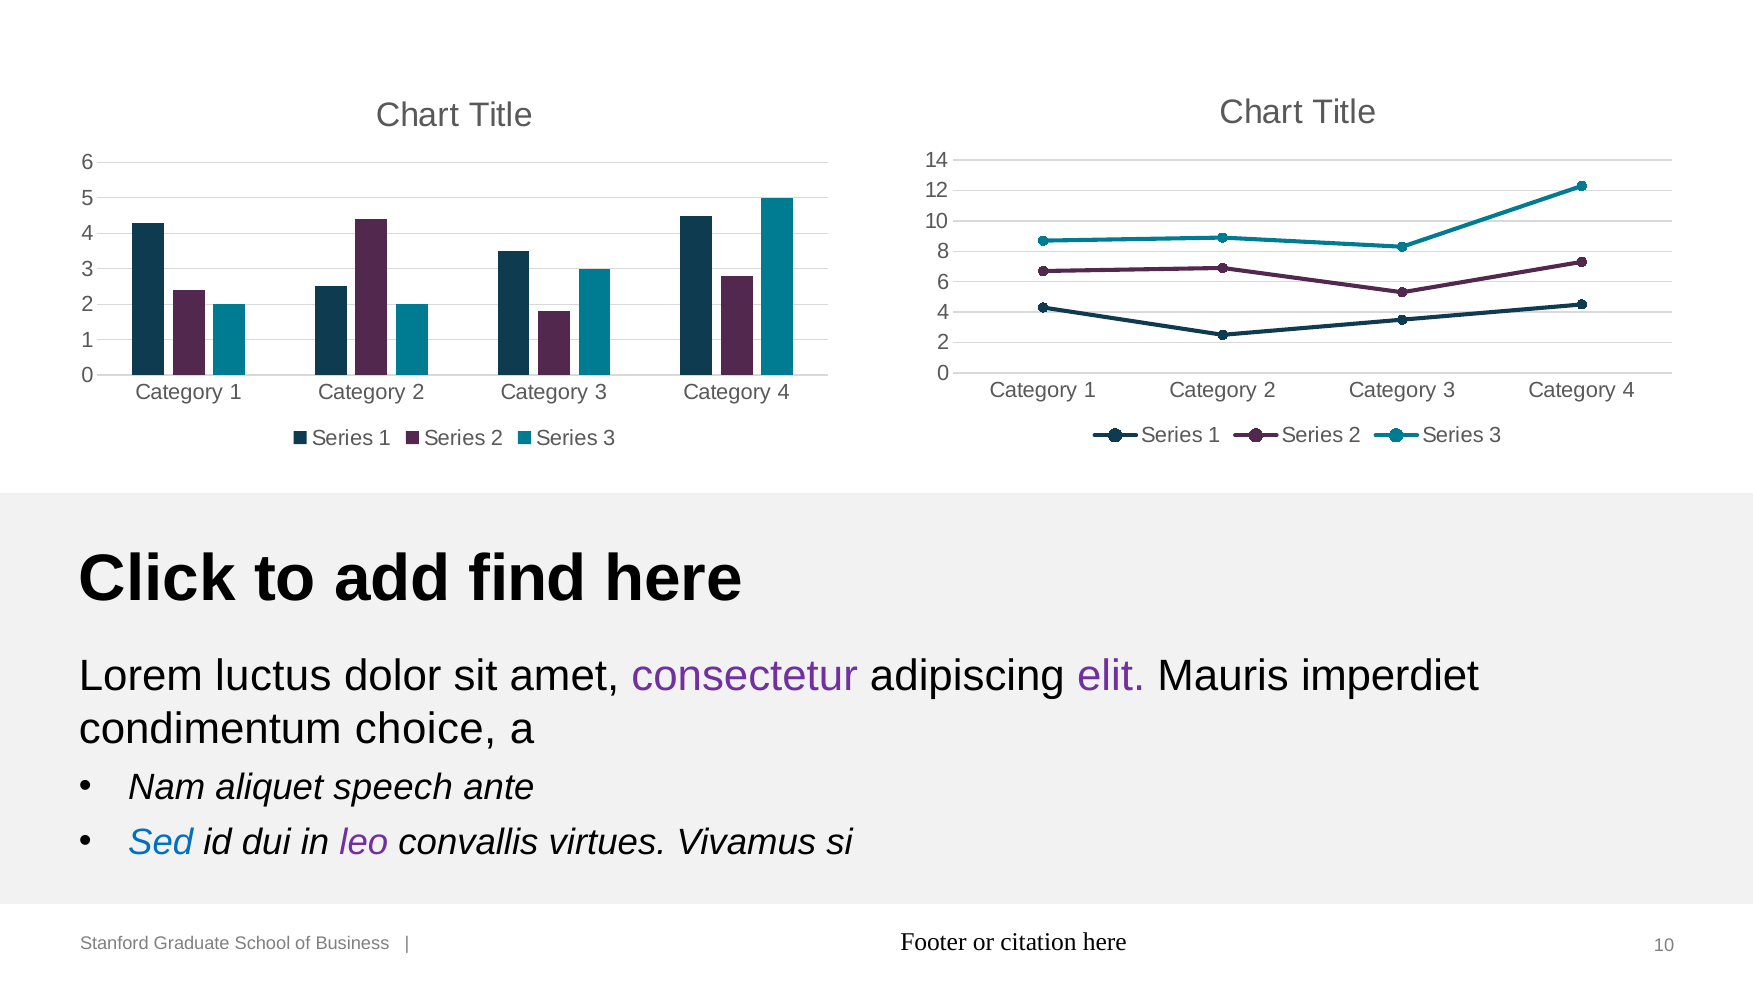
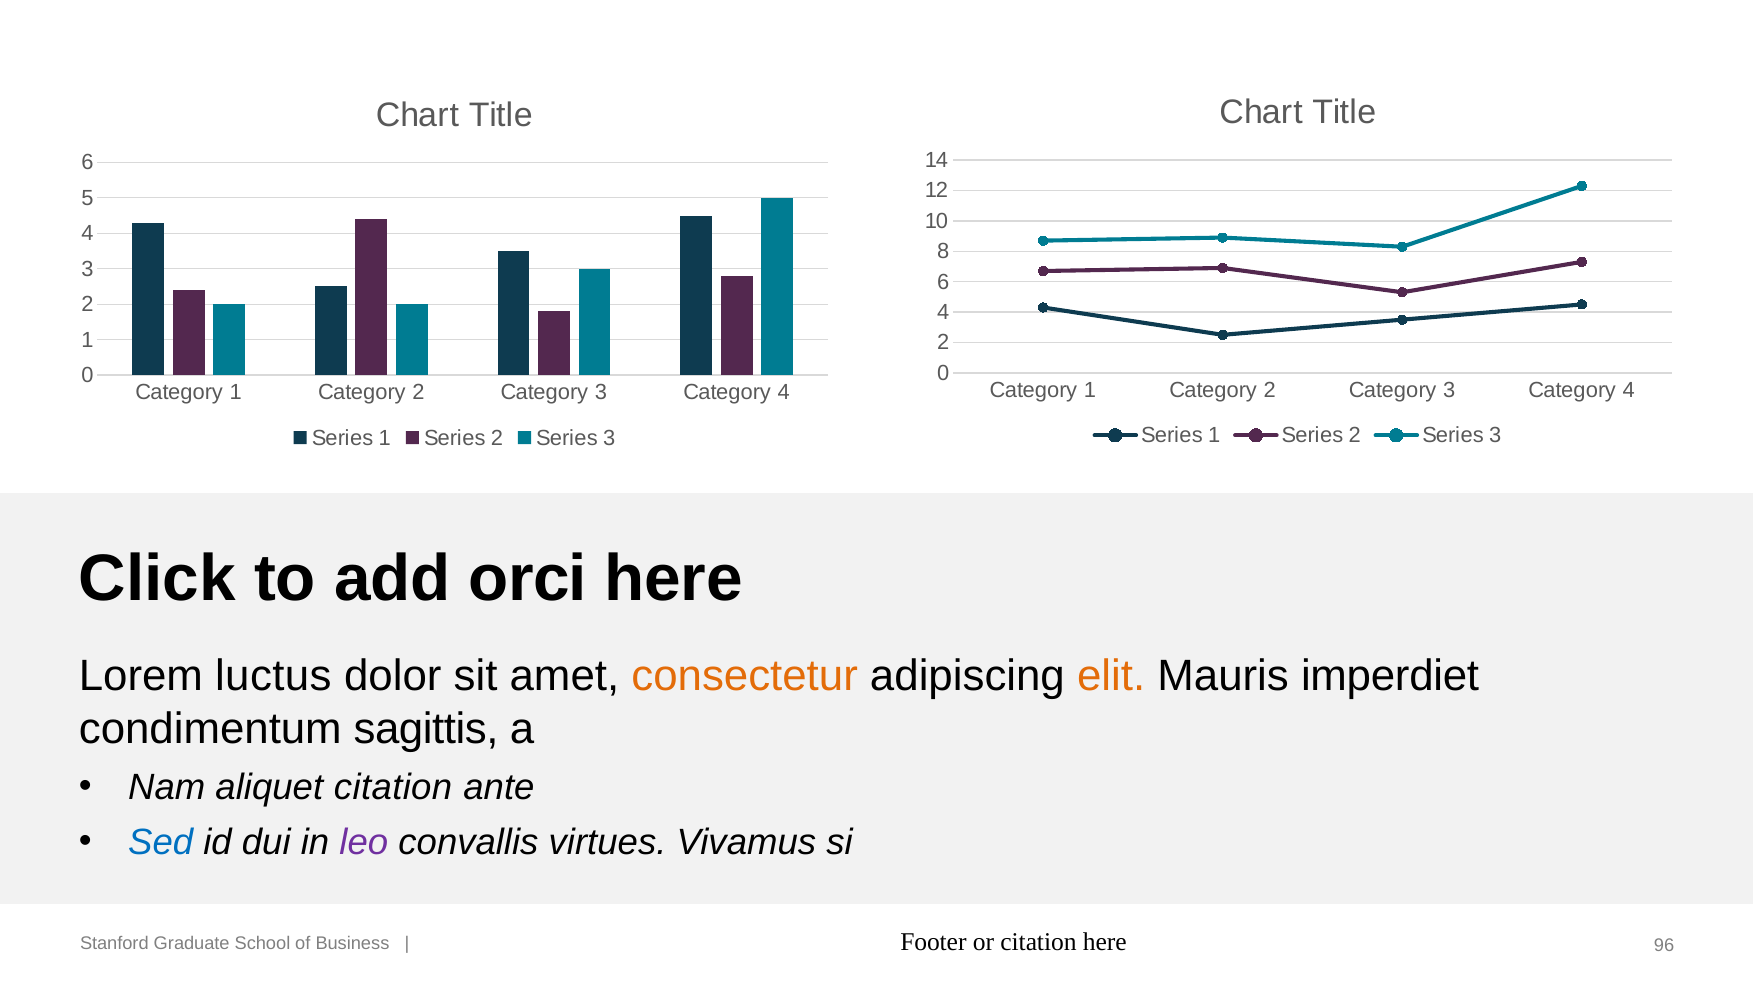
find: find -> orci (528, 579)
consectetur colour: purple -> orange (745, 676)
elit colour: purple -> orange (1111, 676)
choice: choice -> sagittis (426, 729)
aliquet speech: speech -> citation (393, 788)
here 10: 10 -> 96 (1664, 946)
